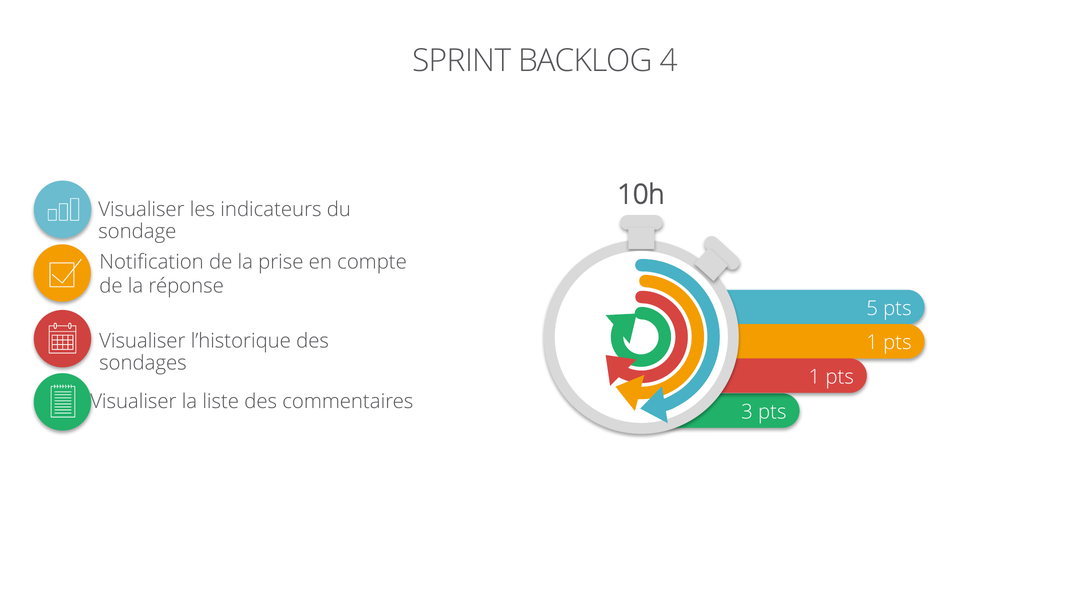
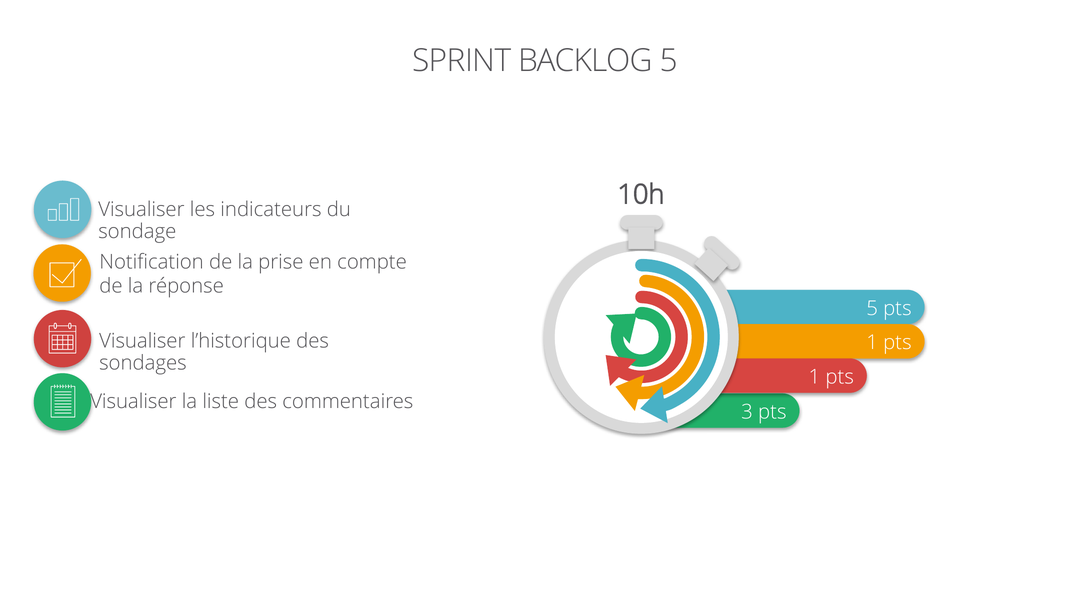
BACKLOG 4: 4 -> 5 (669, 61)
